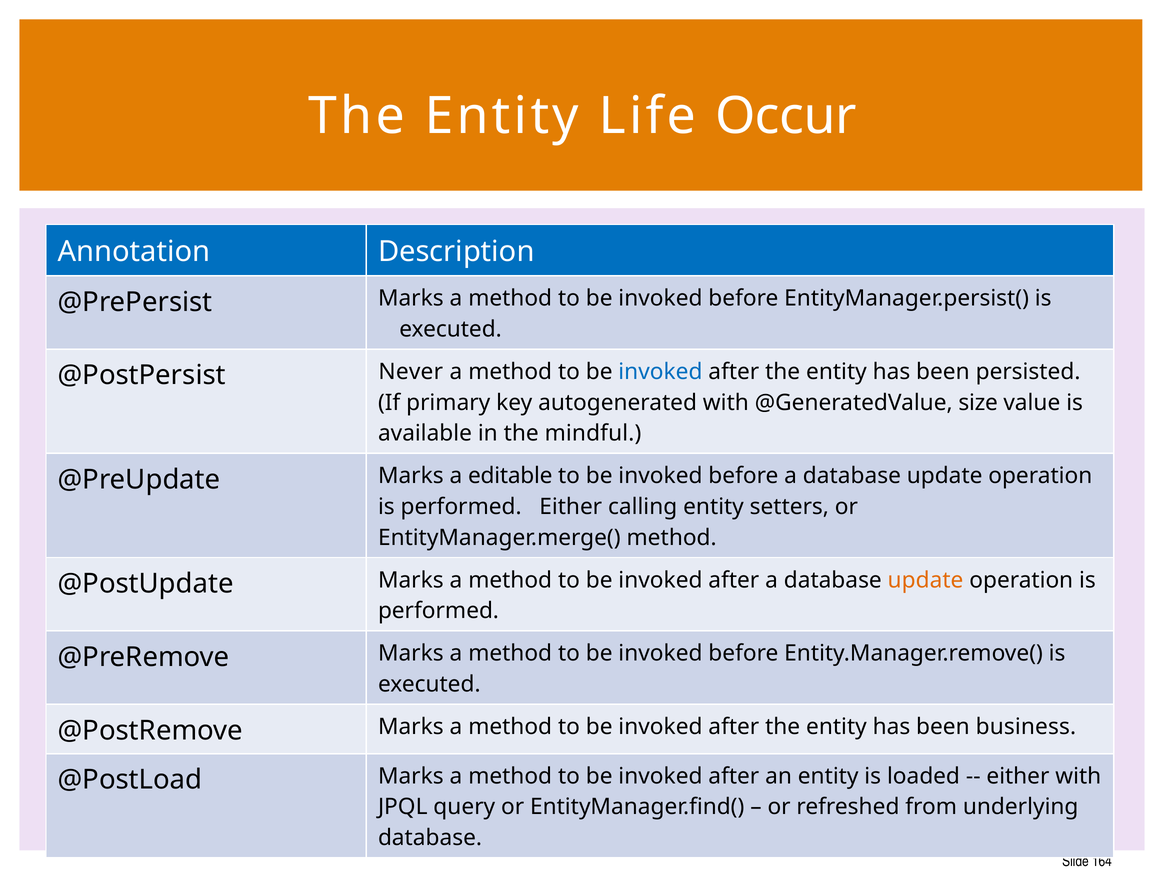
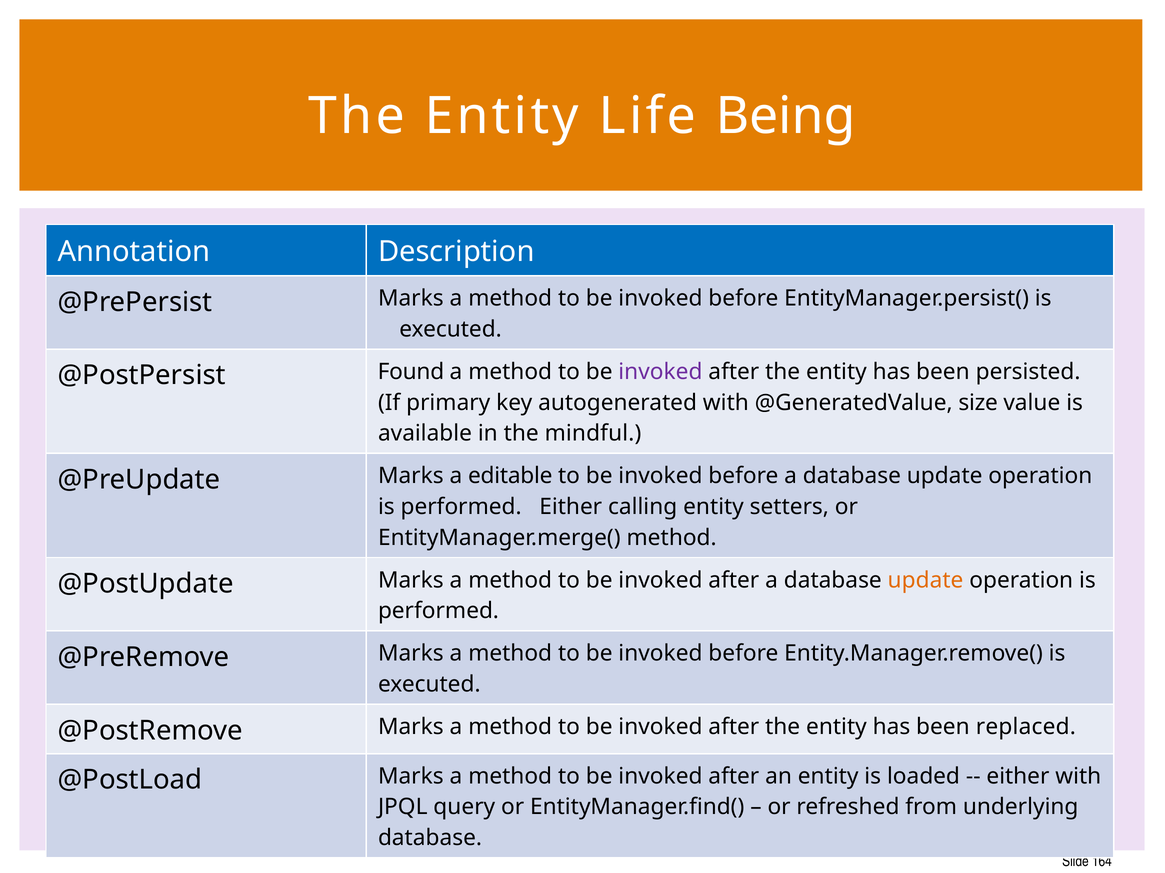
Occur: Occur -> Being (786, 116)
Never: Never -> Found (411, 372)
invoked colour: blue -> purple (660, 372)
business: business -> replaced (1026, 727)
